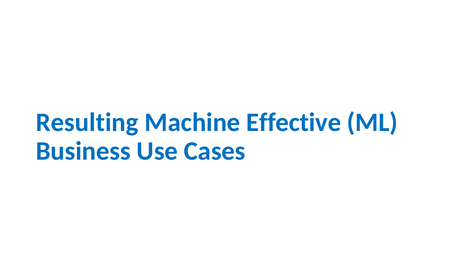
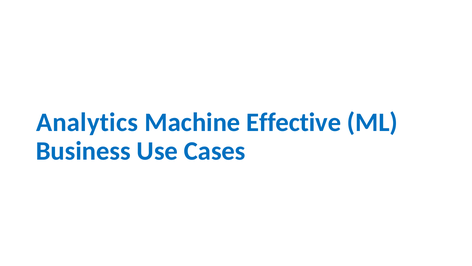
Resulting: Resulting -> Analytics (87, 122)
